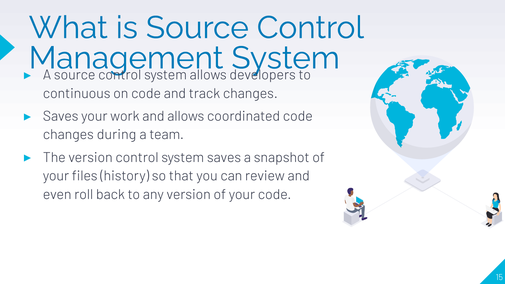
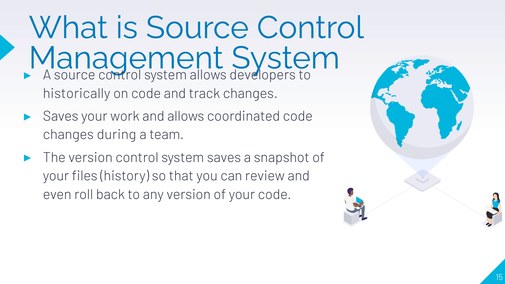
continuous: continuous -> historically (77, 93)
